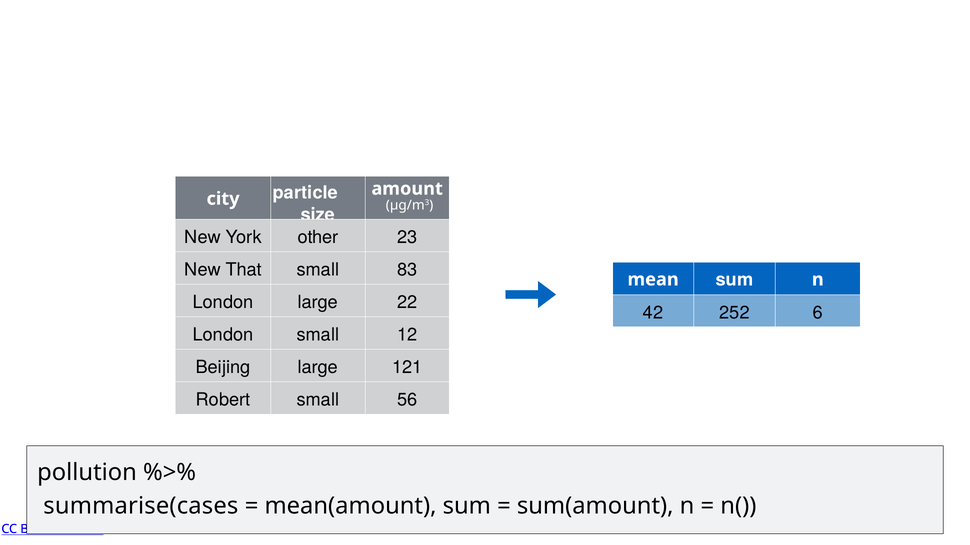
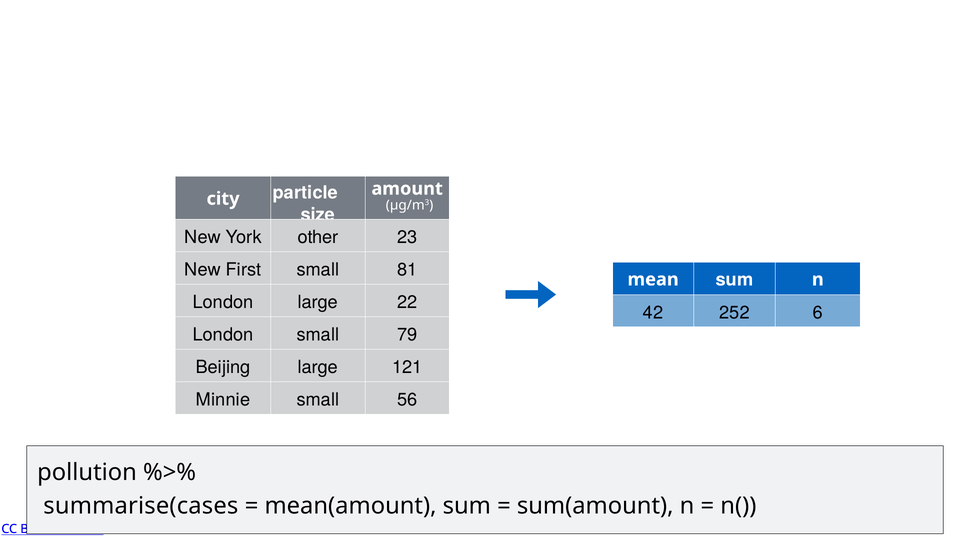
That: That -> First (244, 270)
83: 83 -> 81 (407, 270)
12: 12 -> 79 (407, 335)
Robert: Robert -> Minnie (223, 400)
